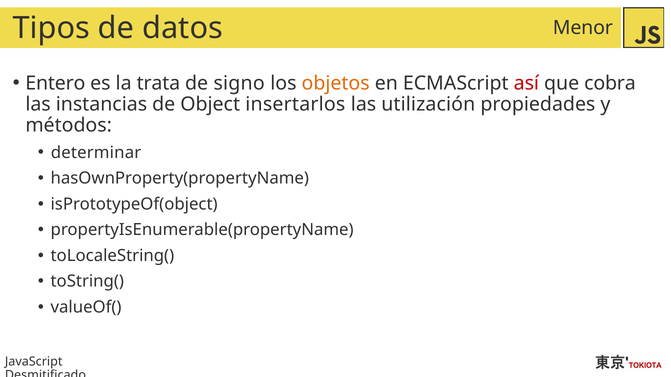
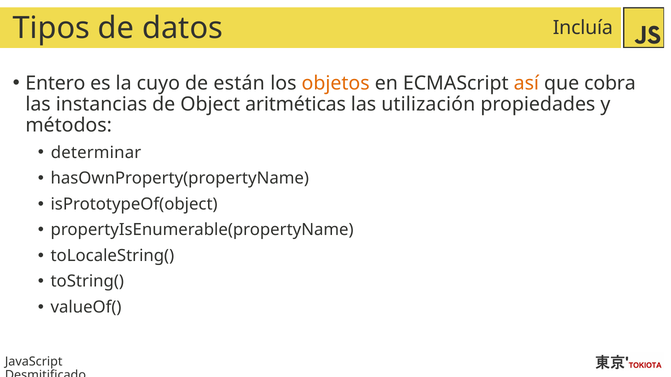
Menor: Menor -> Incluía (583, 28)
trata: trata -> cuyo (158, 83)
signo: signo -> están (239, 83)
así colour: red -> orange (526, 83)
insertarlos: insertarlos -> aritméticas (296, 104)
